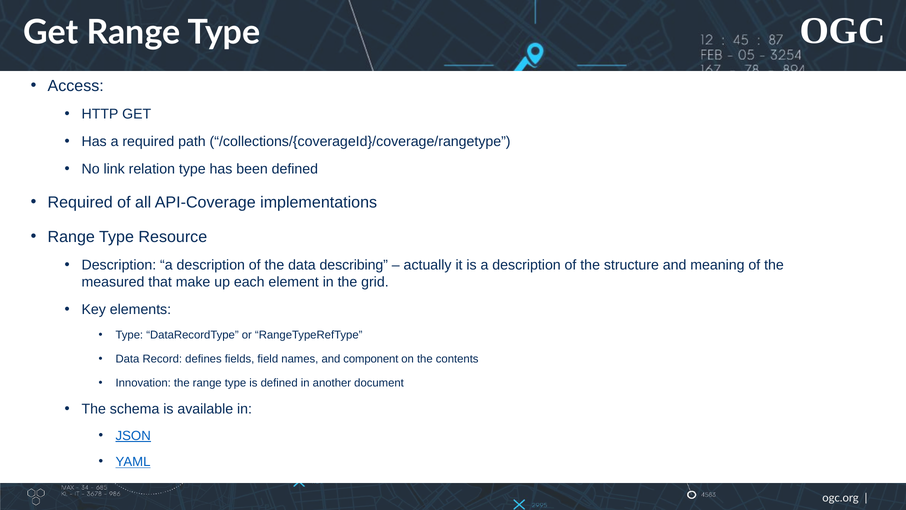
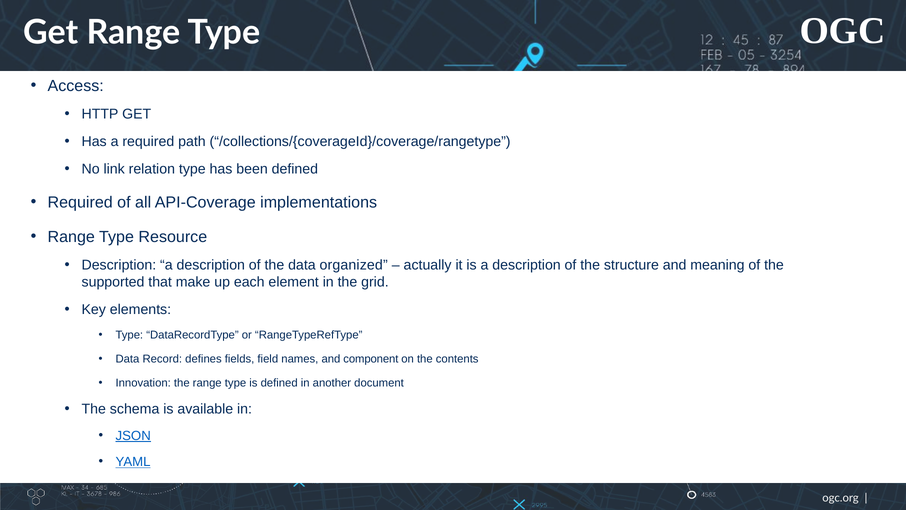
describing: describing -> organized (354, 265)
measured: measured -> supported (113, 282)
